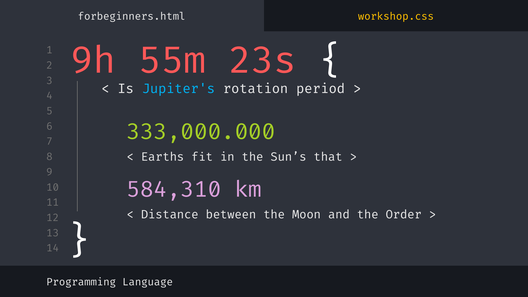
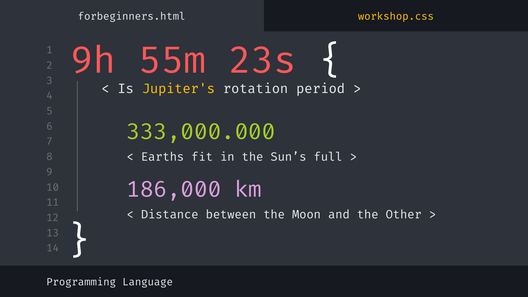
Jupiter's colour: light blue -> yellow (178, 89)
that: that -> full (328, 157)
584,310: 584,310 -> 186,000 (174, 190)
Order: Order -> Other (404, 215)
